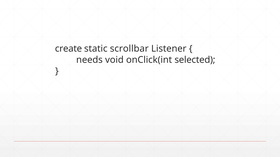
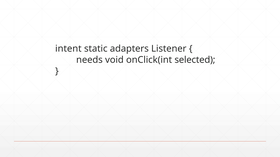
create: create -> intent (68, 49)
scrollbar: scrollbar -> adapters (129, 49)
